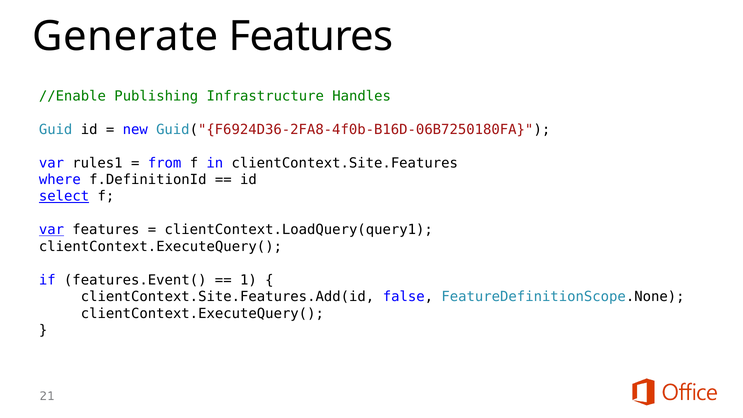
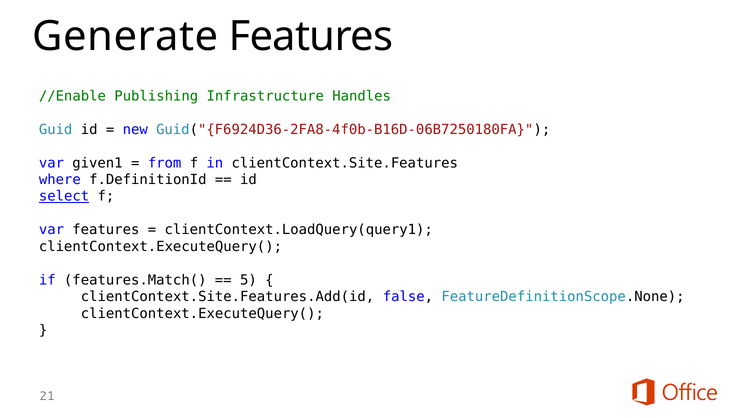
rules1: rules1 -> given1 (97, 163)
var underline: present -> none (51, 230)
features.Event(: features.Event( -> features.Match( (135, 280)
1: 1 -> 5 (248, 280)
